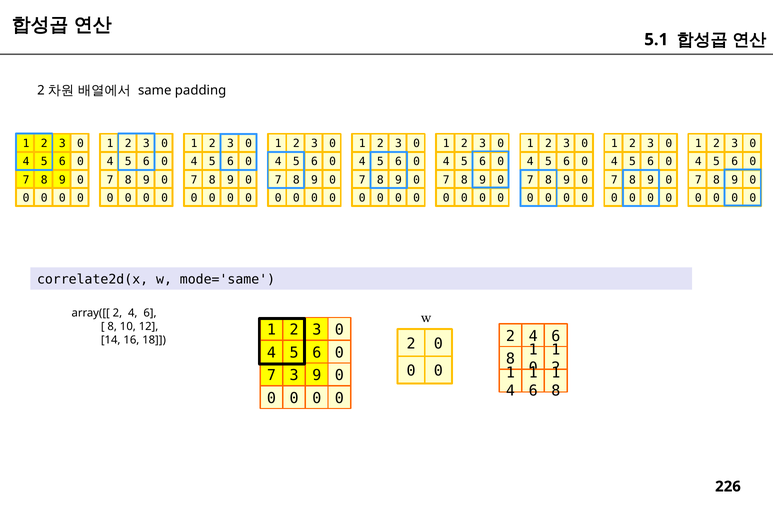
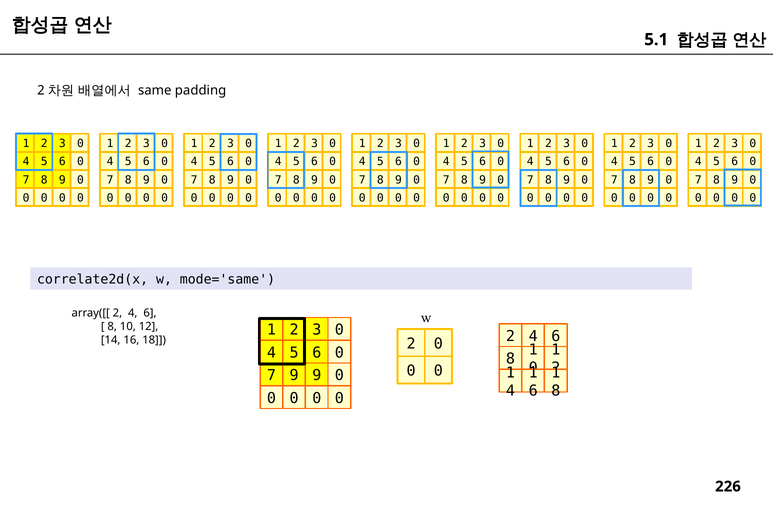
7 3: 3 -> 9 (294, 376)
